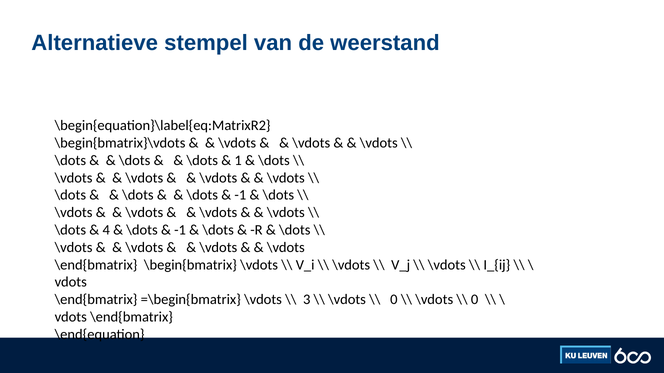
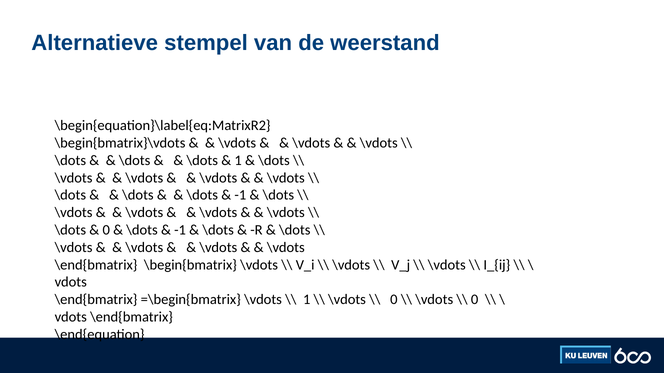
4: 4 -> 0 (106, 230)
3: 3 -> 1 (307, 300)
